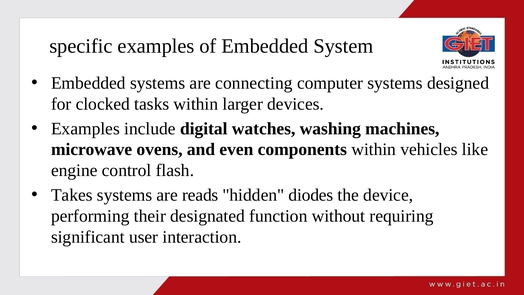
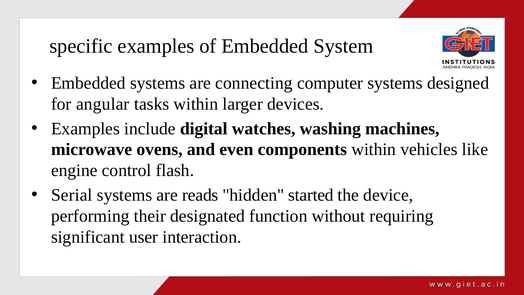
clocked: clocked -> angular (103, 104)
Takes: Takes -> Serial (72, 195)
diodes: diodes -> started (311, 195)
